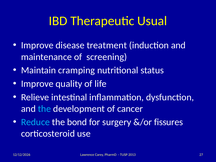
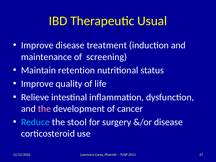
cramping: cramping -> retention (77, 70)
the colour: light blue -> pink (44, 109)
bond: bond -> stool (77, 122)
&/or fissures: fissures -> disease (168, 122)
